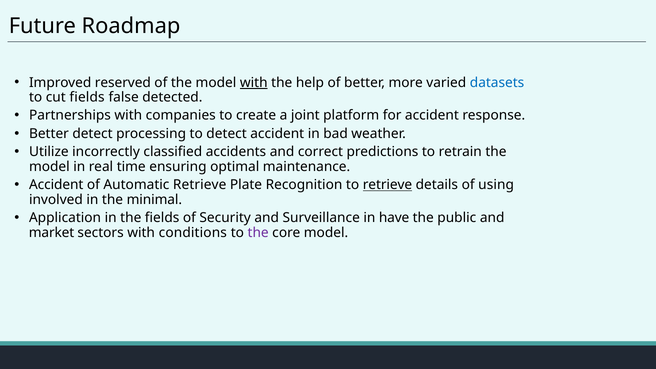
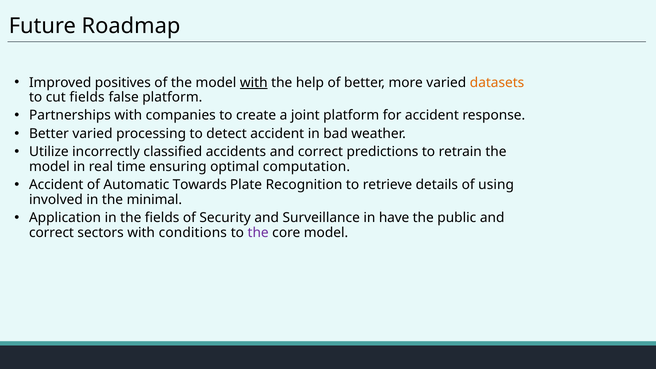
reserved: reserved -> positives (123, 83)
datasets colour: blue -> orange (497, 83)
false detected: detected -> platform (172, 97)
Better detect: detect -> varied (92, 134)
maintenance: maintenance -> computation (306, 167)
Automatic Retrieve: Retrieve -> Towards (200, 185)
retrieve underline: present -> none (387, 185)
market: market -> correct (51, 233)
